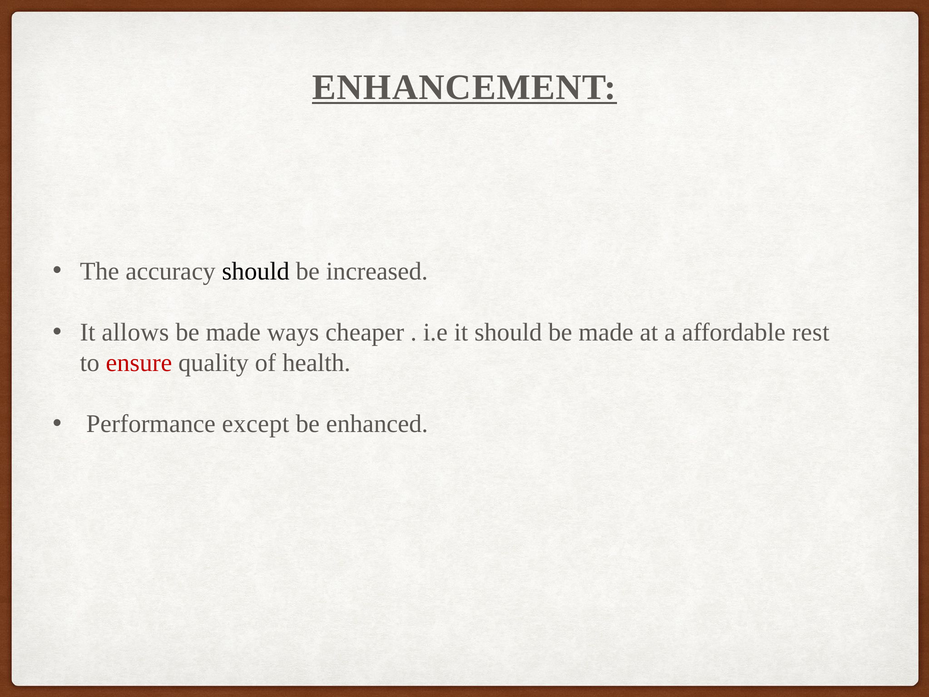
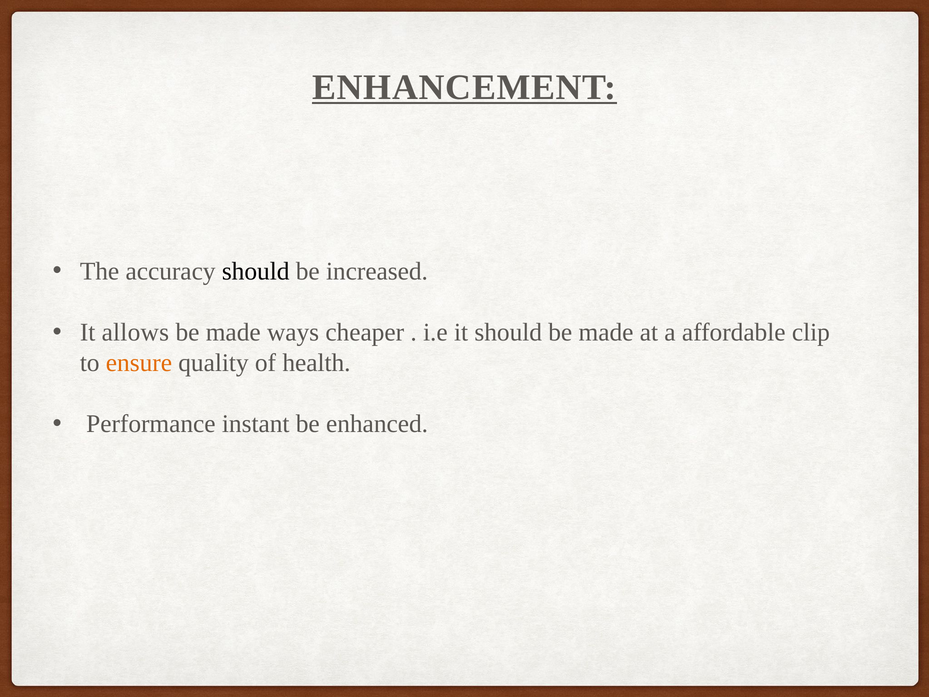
rest: rest -> clip (811, 332)
ensure colour: red -> orange (139, 363)
except: except -> instant (256, 424)
